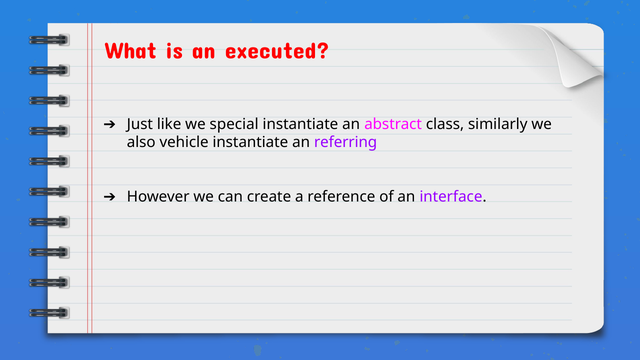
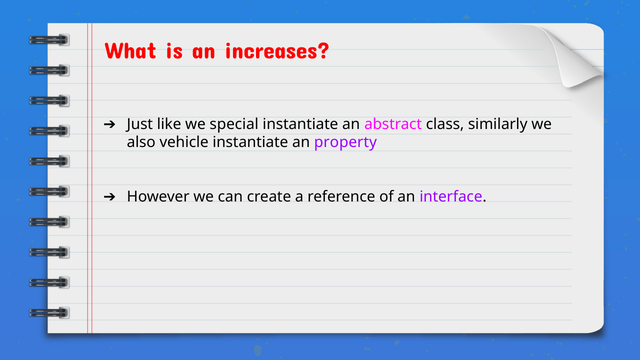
executed: executed -> increases (277, 51)
referring: referring -> property (345, 142)
